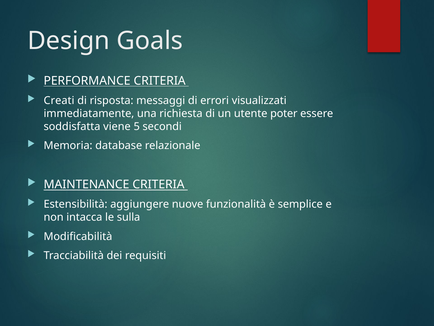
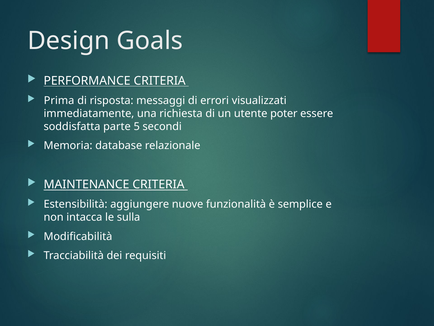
Creati: Creati -> Prima (59, 100)
viene: viene -> parte (117, 126)
